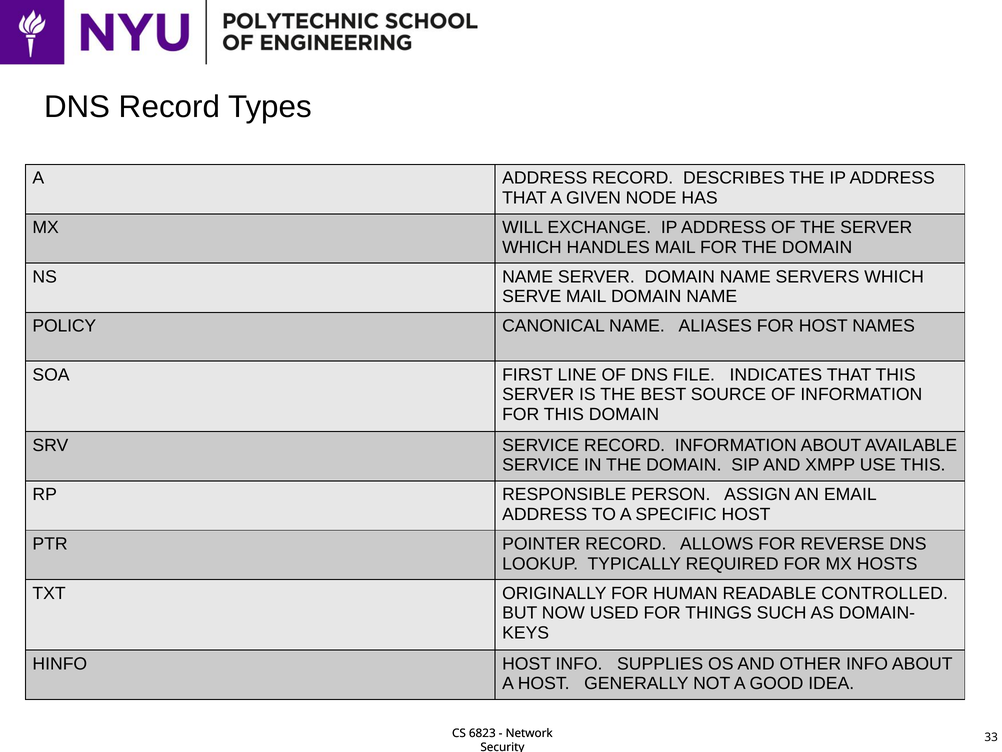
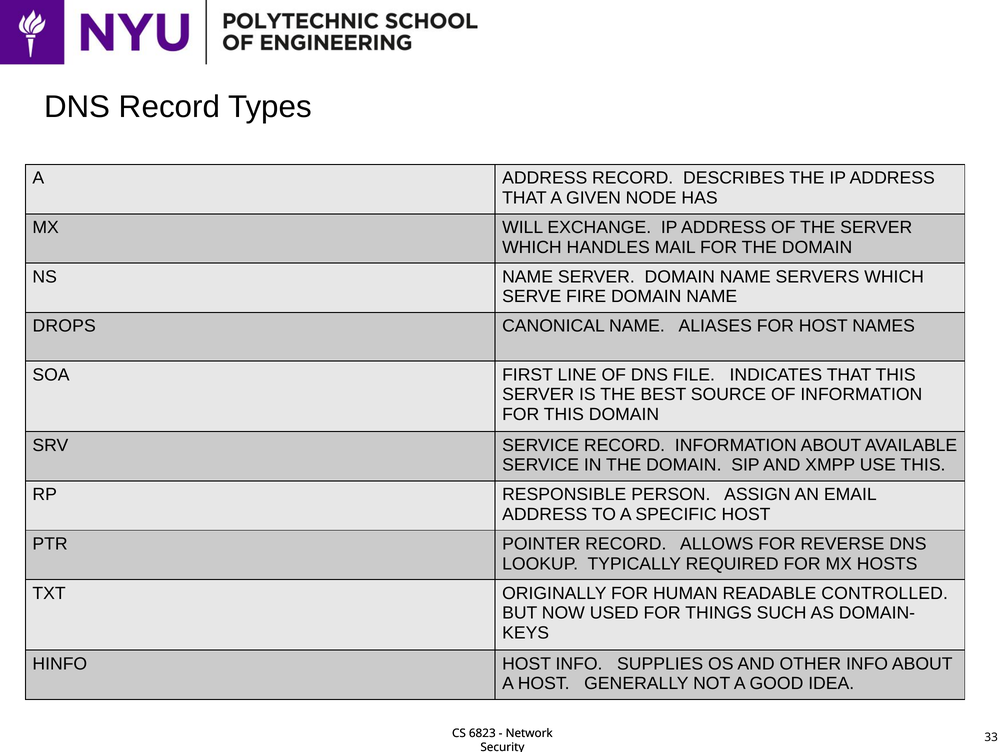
SERVE MAIL: MAIL -> FIRE (586, 296)
POLICY: POLICY -> DROPS (64, 326)
